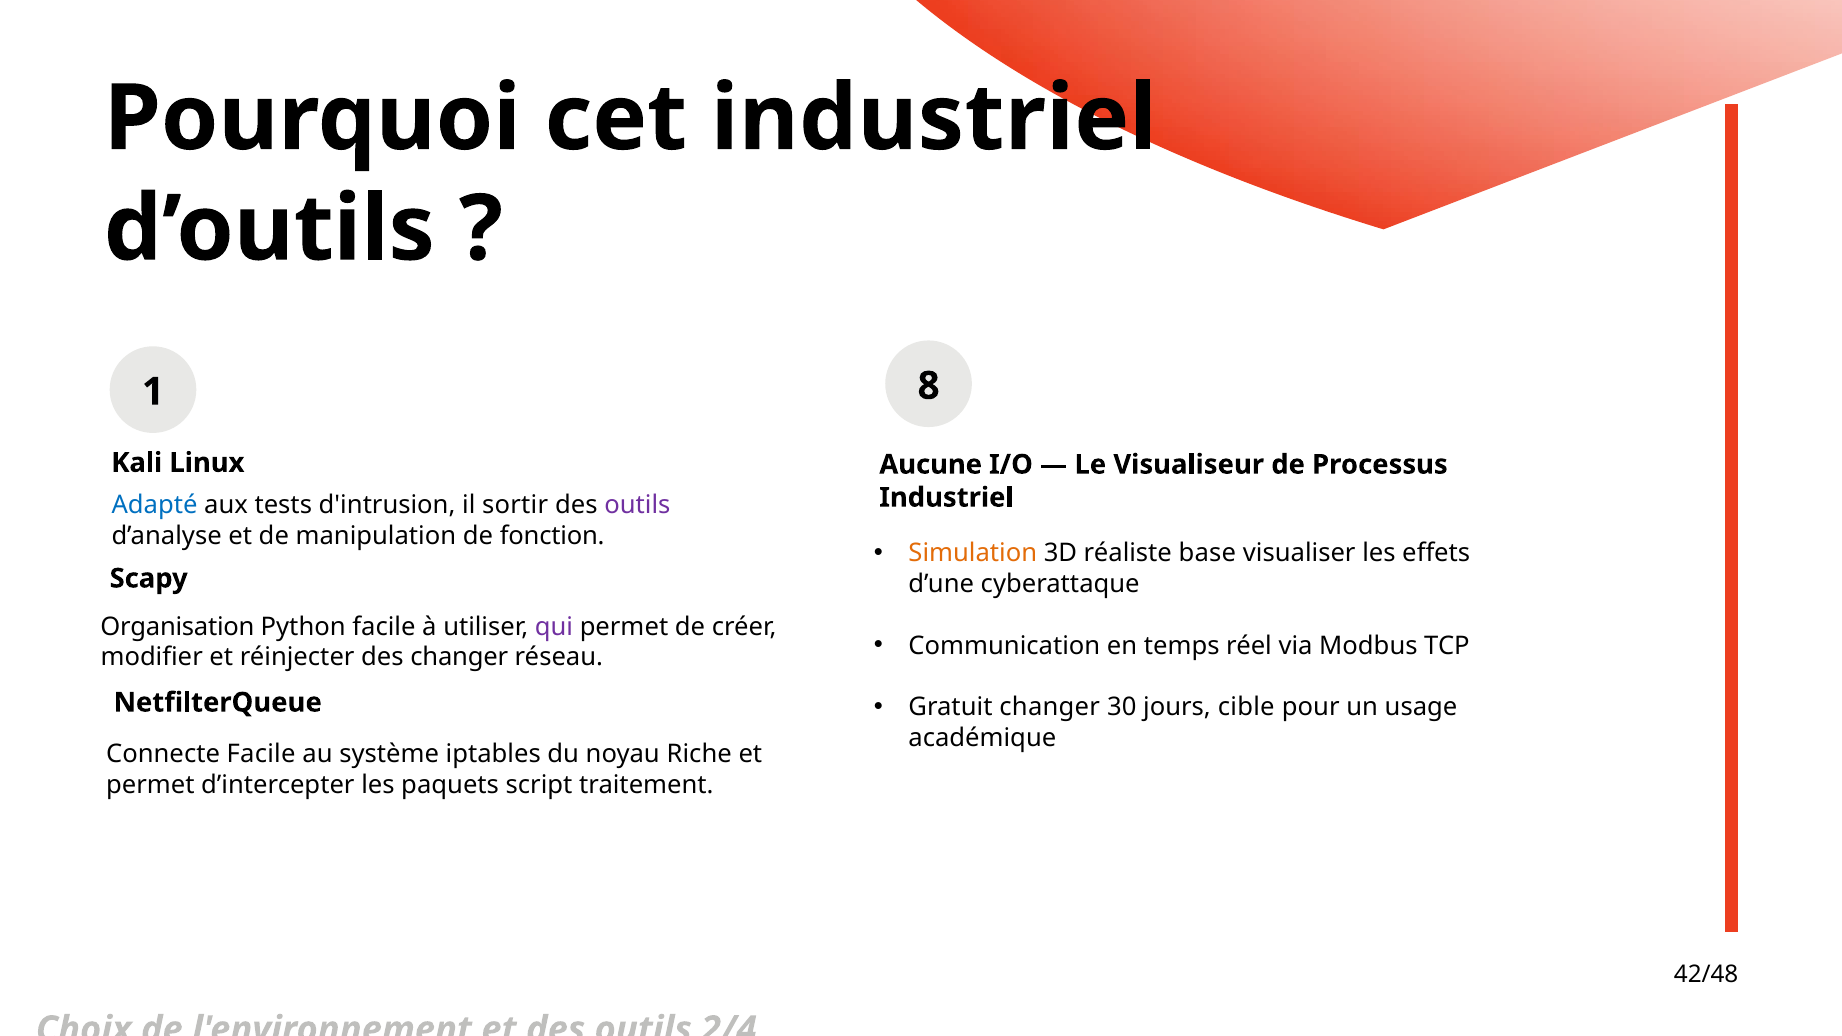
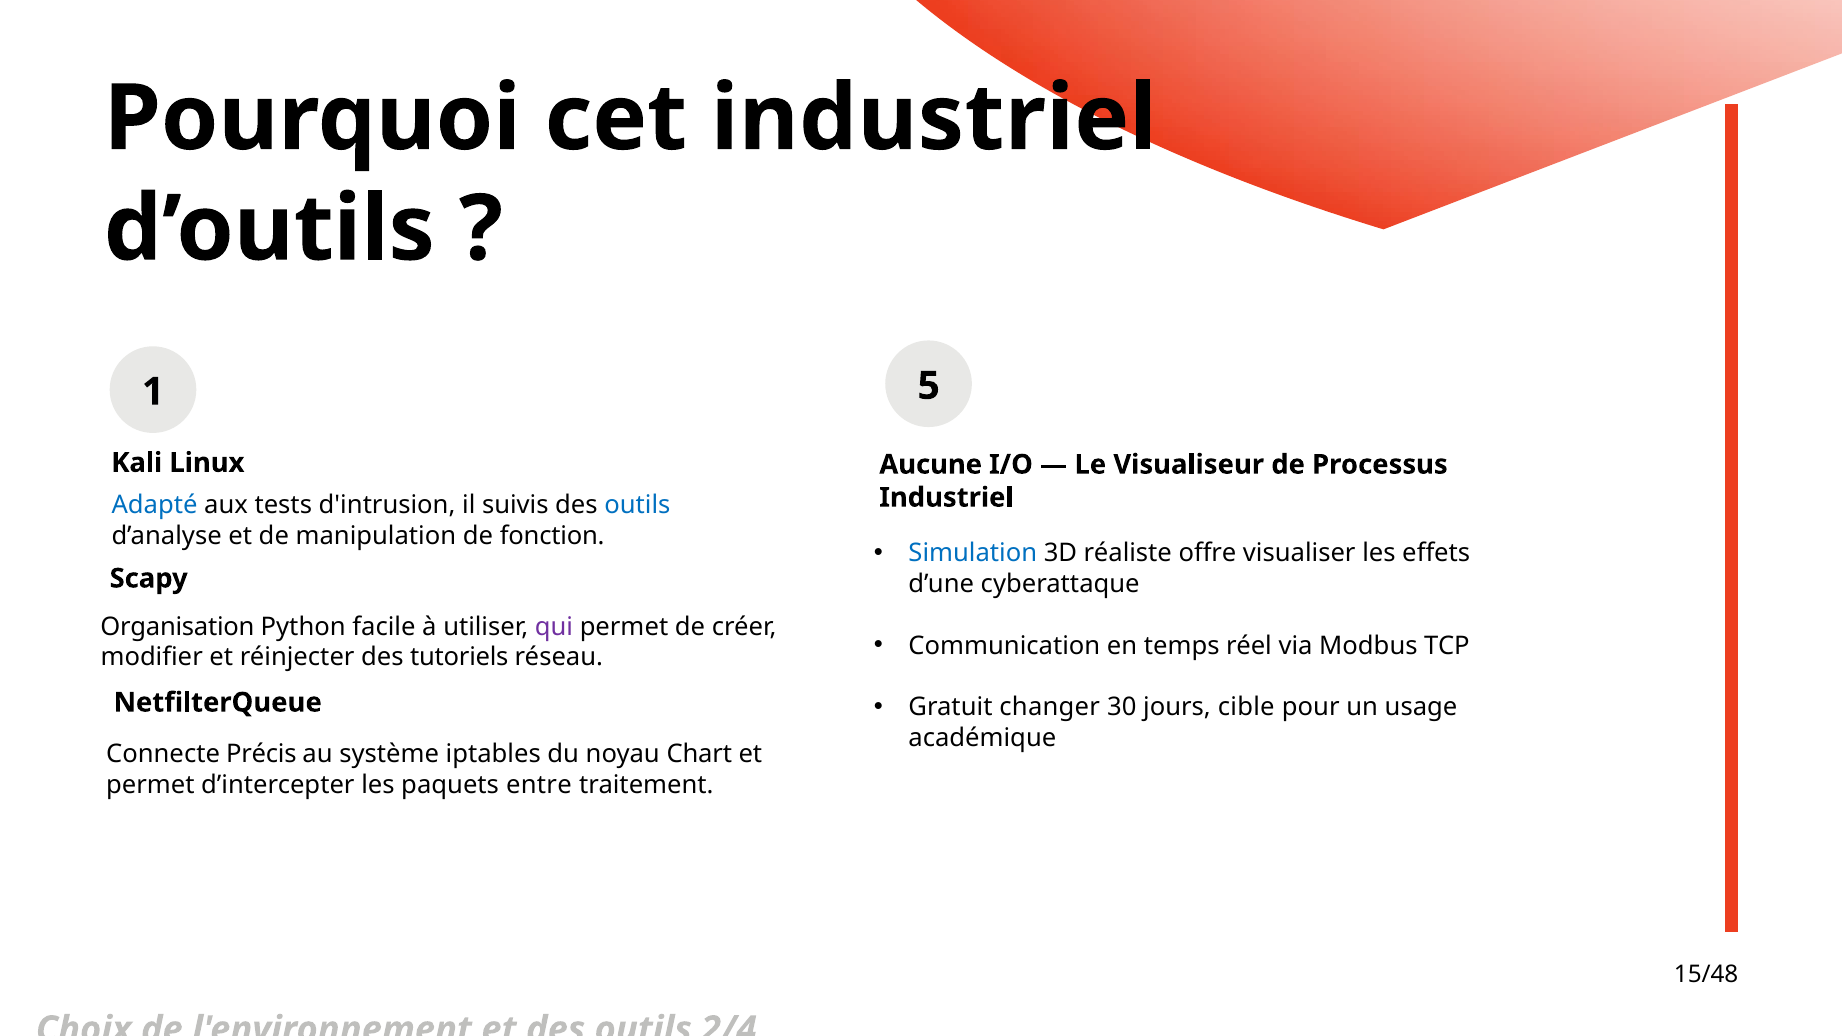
8: 8 -> 5 (929, 386)
sortir: sortir -> suivis (515, 505)
outils colour: purple -> blue (637, 505)
Simulation colour: orange -> blue (973, 554)
base: base -> offre (1208, 554)
des changer: changer -> tutoriels (459, 658)
Connecte Facile: Facile -> Précis (261, 754)
Riche: Riche -> Chart (699, 754)
script: script -> entre (539, 785)
42/48: 42/48 -> 15/48 (1706, 974)
